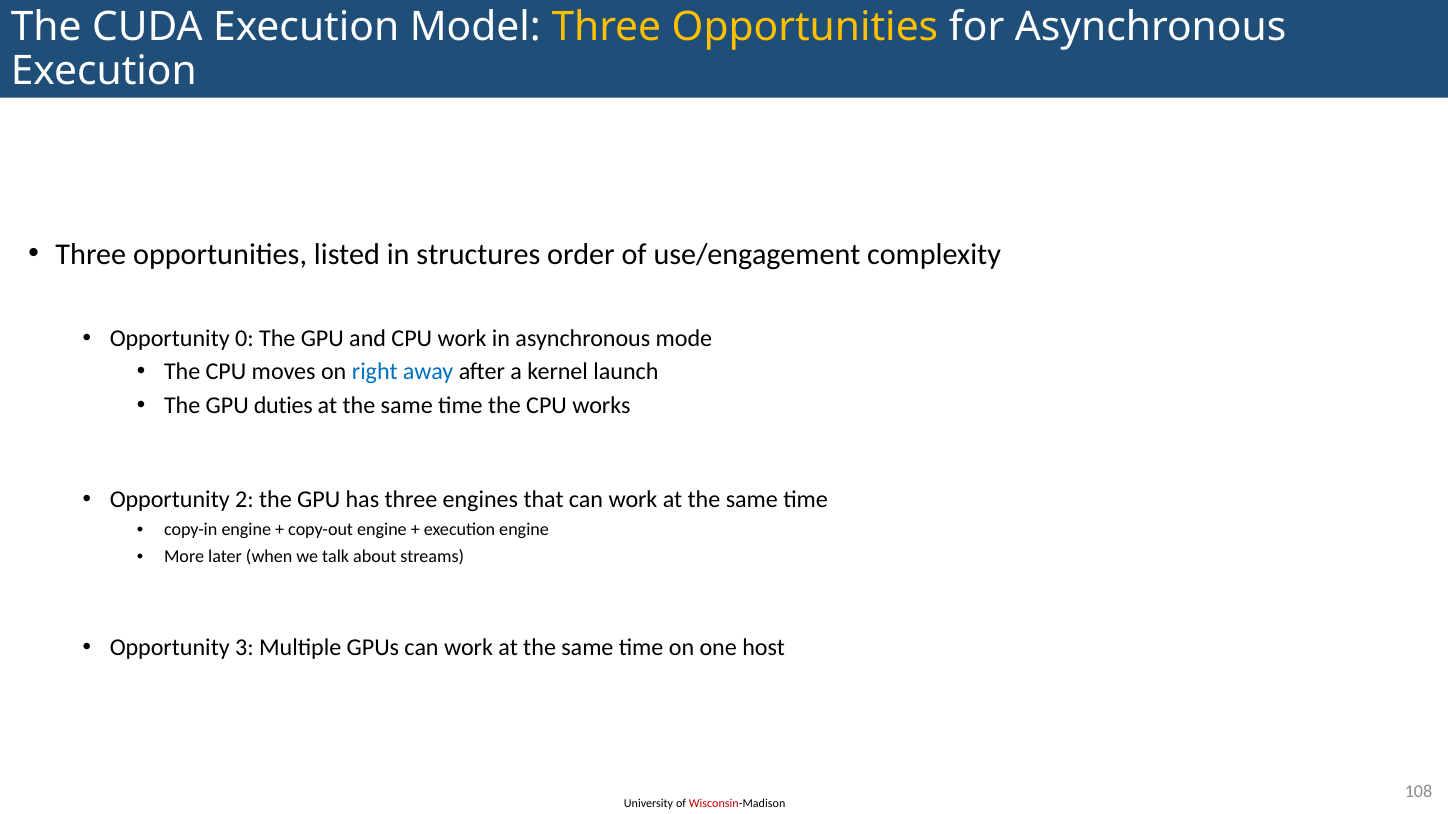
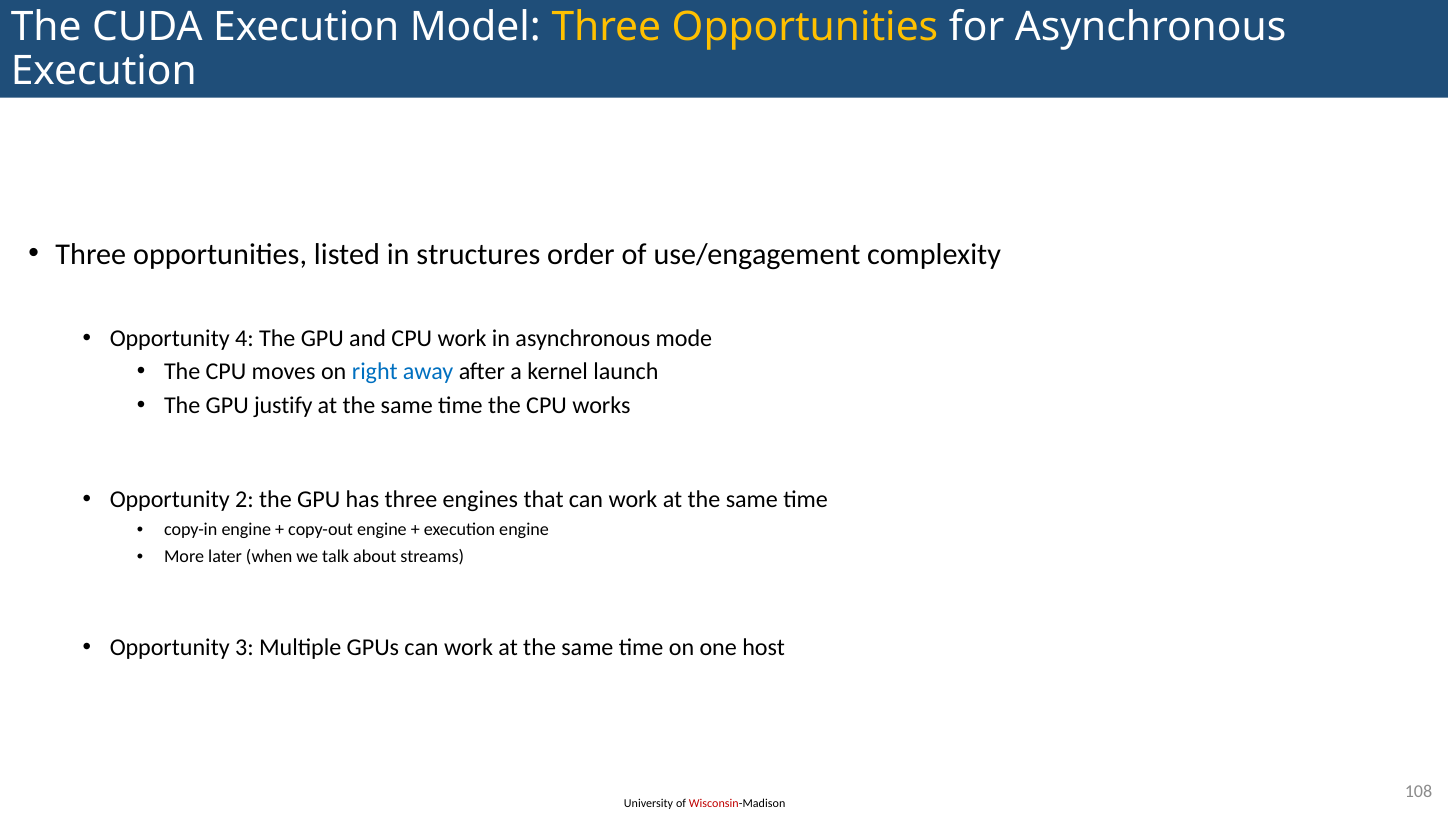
0: 0 -> 4 (244, 339)
duties: duties -> justify (283, 406)
